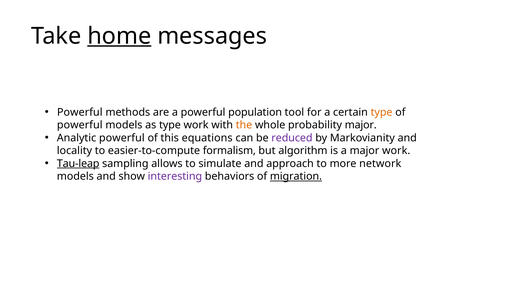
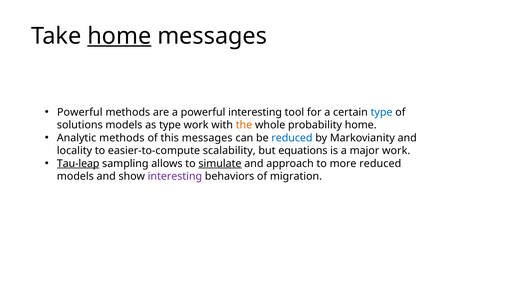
powerful population: population -> interesting (255, 112)
type colour: orange -> blue (382, 112)
powerful: powerful -> solutions (80, 125)
probability major: major -> home (361, 125)
Analytic powerful: powerful -> methods (122, 138)
this equations: equations -> messages (207, 138)
reduced colour: purple -> blue (292, 138)
formalism: formalism -> scalability (229, 151)
algorithm: algorithm -> equations (303, 151)
simulate underline: none -> present (220, 164)
more network: network -> reduced (380, 164)
migration underline: present -> none (296, 176)
